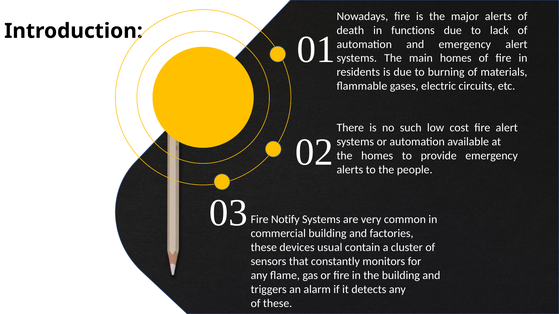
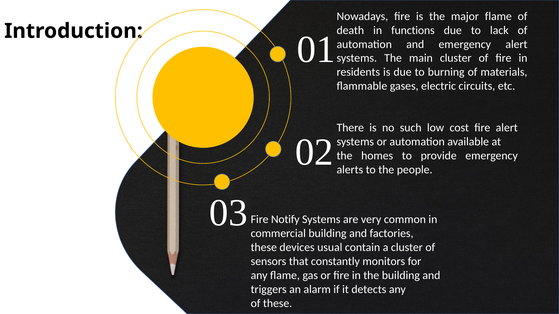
major alerts: alerts -> flame (498, 16)
main homes: homes -> cluster (456, 58)
